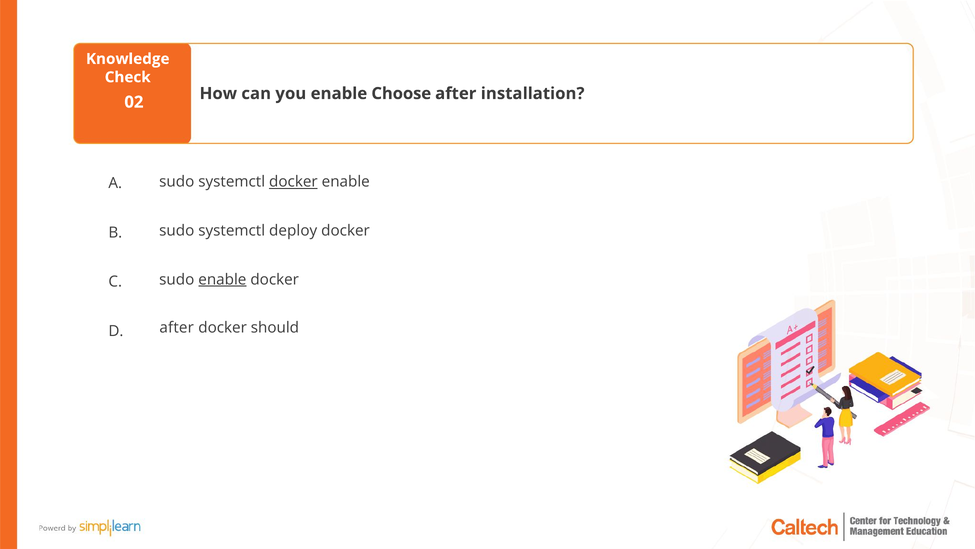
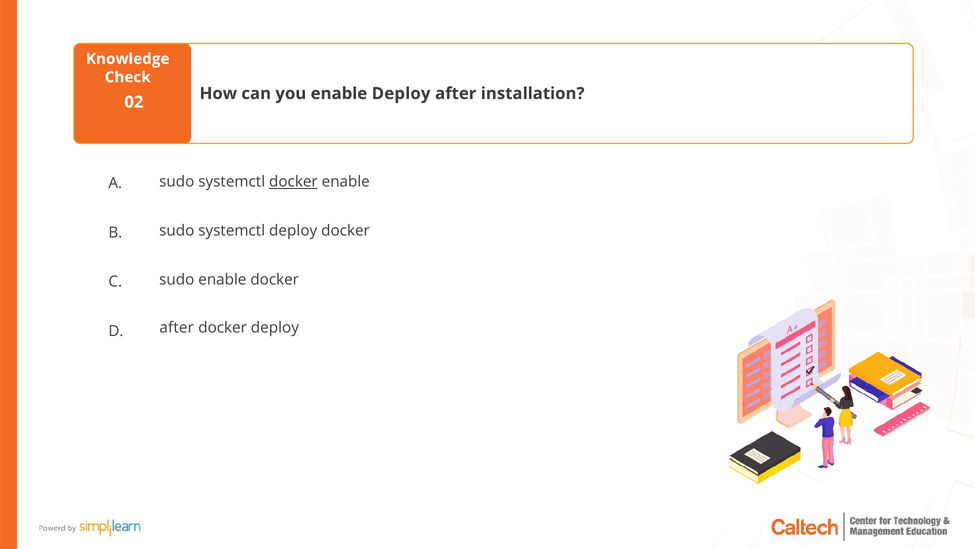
enable Choose: Choose -> Deploy (401, 93)
enable underline: present -> none (222, 279)
docker should: should -> deploy (275, 327)
